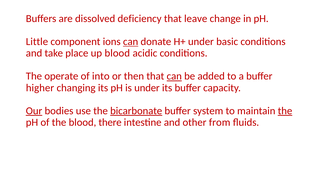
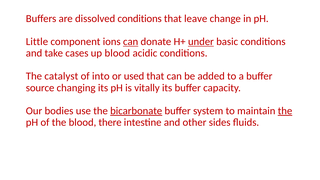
dissolved deficiency: deficiency -> conditions (140, 19)
under underline: none -> present (201, 42)
place: place -> cases (77, 53)
operate: operate -> catalyst (61, 76)
then: then -> used (134, 76)
can underline: present -> none (174, 76)
higher: higher -> source (40, 88)
is under: under -> vitally (147, 88)
Our underline: present -> none (34, 111)
from: from -> sides (220, 122)
